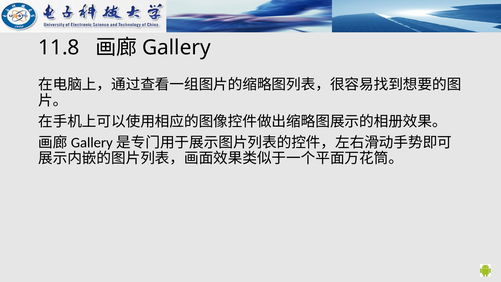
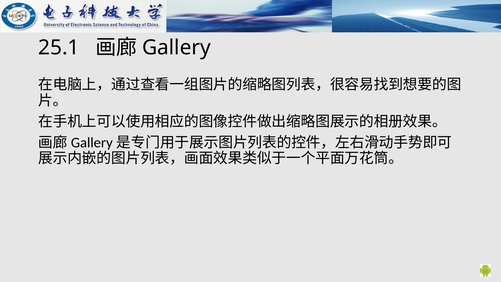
11.8: 11.8 -> 25.1 (59, 48)
